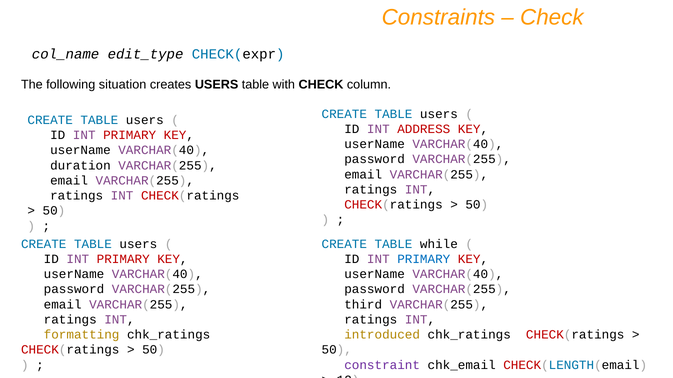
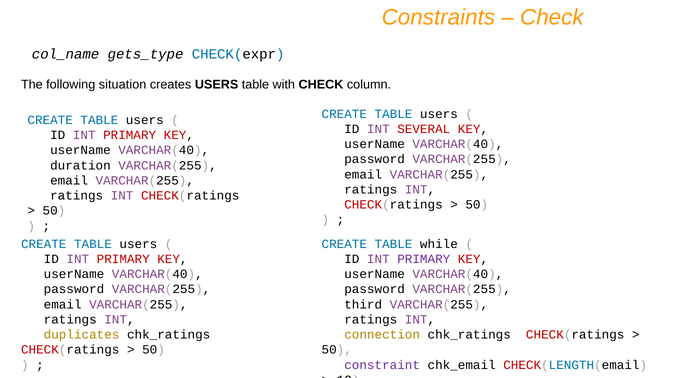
edit_type: edit_type -> gets_type (146, 54)
ADDRESS: ADDRESS -> SEVERAL (424, 129)
PRIMARY colour: blue -> purple (424, 259)
formatting: formatting -> duplicates (82, 335)
introduced: introduced -> connection (382, 335)
